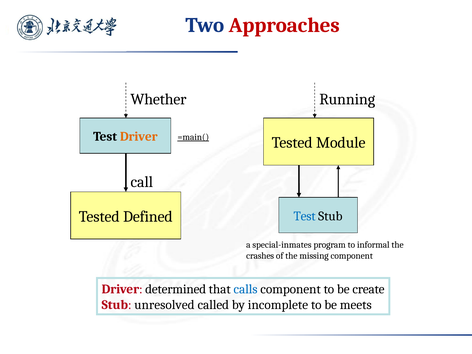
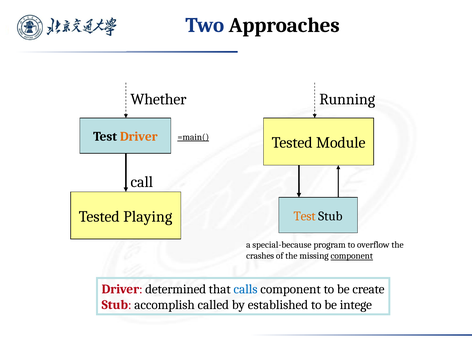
Approaches colour: red -> black (284, 25)
Defined: Defined -> Playing (148, 217)
Test colour: blue -> orange (305, 216)
special-inmates: special-inmates -> special-because (282, 245)
informal: informal -> overflow (373, 245)
component underline: none -> present (352, 256)
unresolved: unresolved -> accomplish (165, 305)
incomplete: incomplete -> established (278, 305)
meets: meets -> intege (356, 305)
